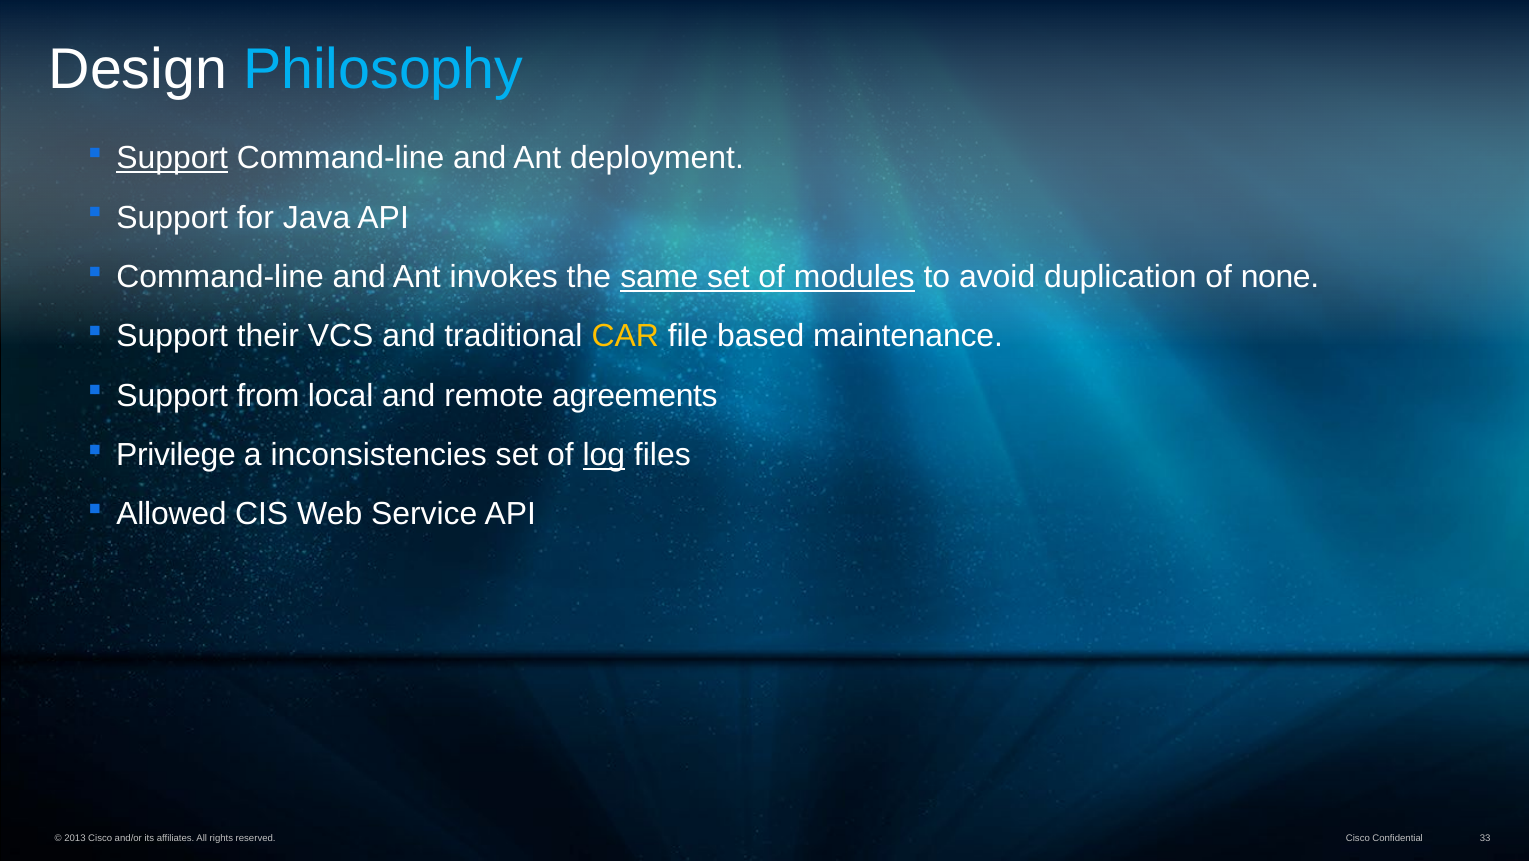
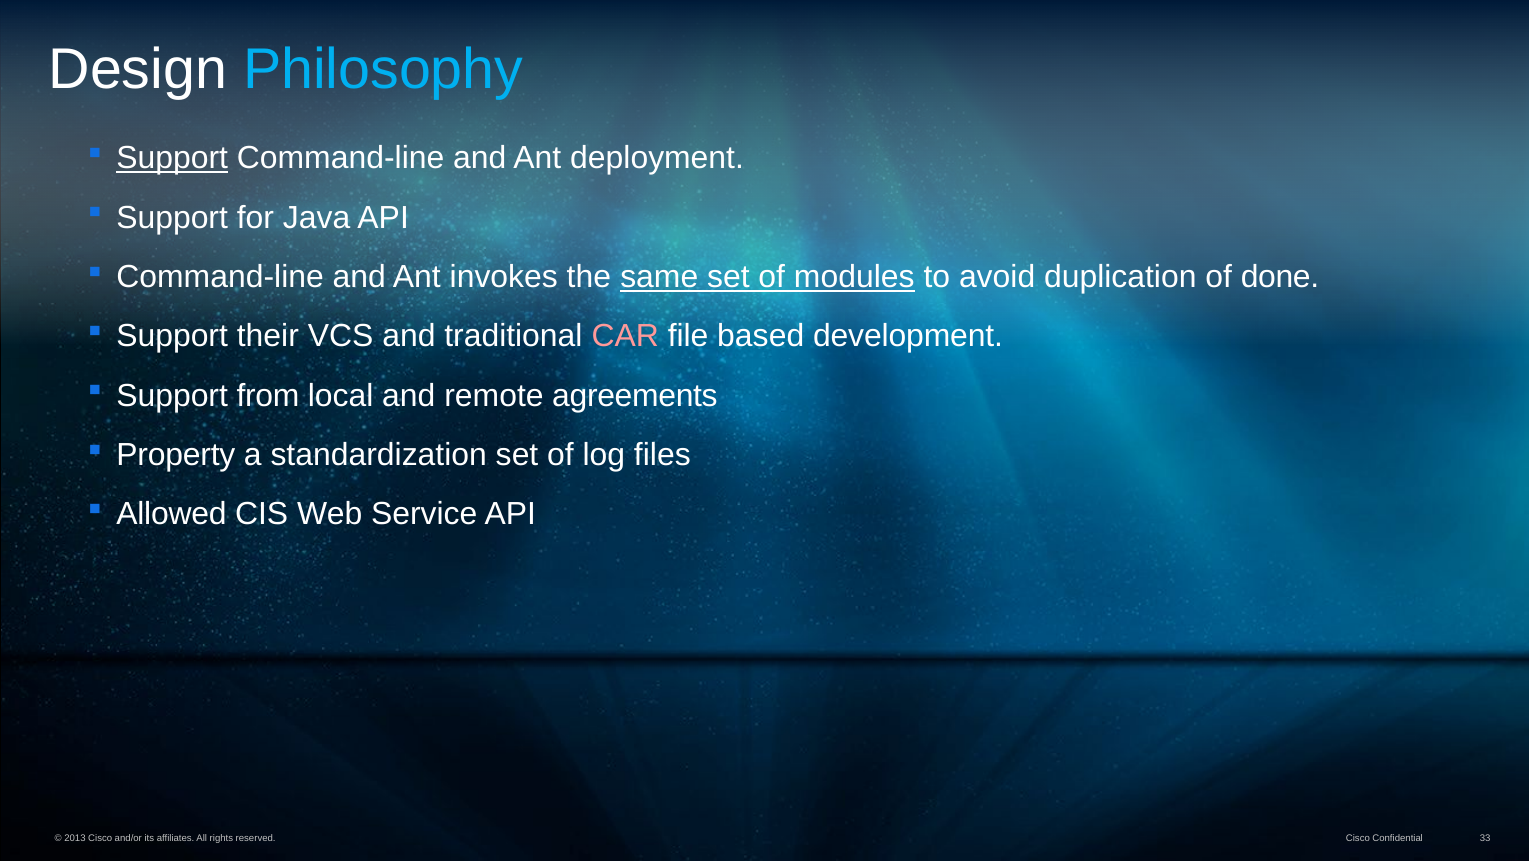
none: none -> done (1280, 277)
CAR colour: yellow -> pink (625, 336)
maintenance: maintenance -> development (908, 336)
Privilege: Privilege -> Property (176, 454)
inconsistencies: inconsistencies -> standardization (379, 454)
log underline: present -> none (604, 454)
